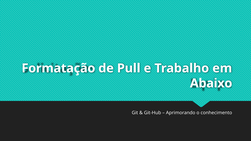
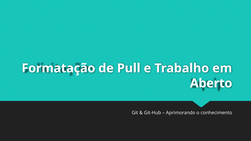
Abaixo: Abaixo -> Aberto (211, 83)
